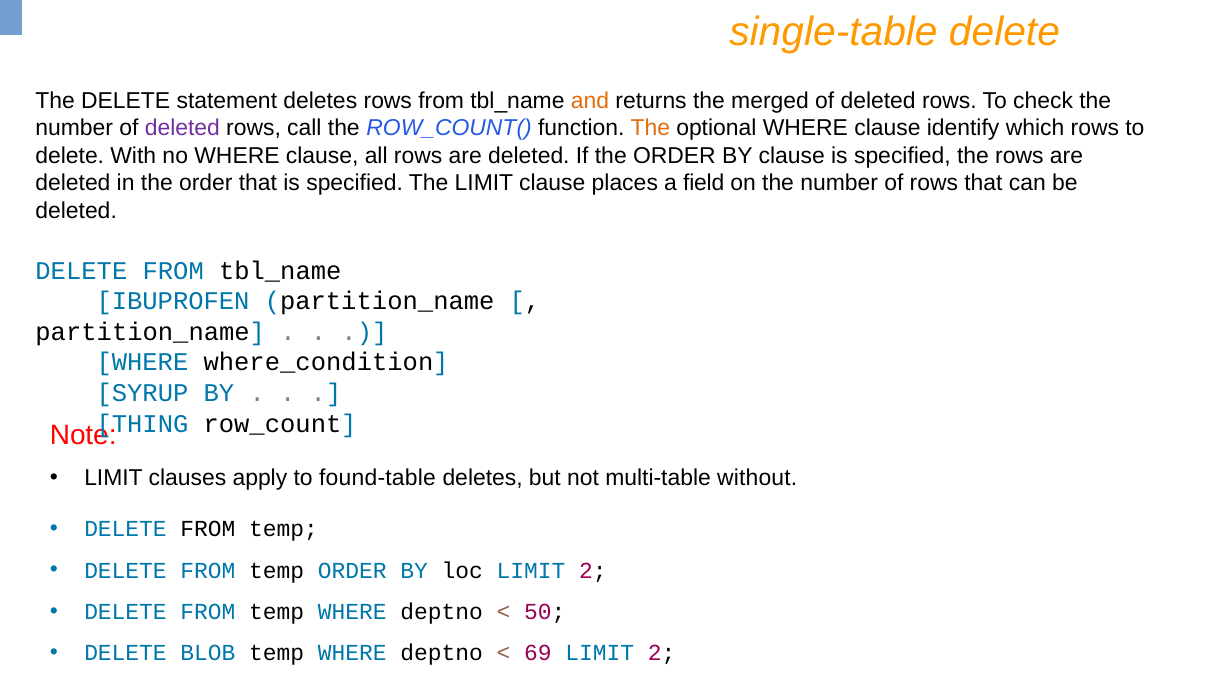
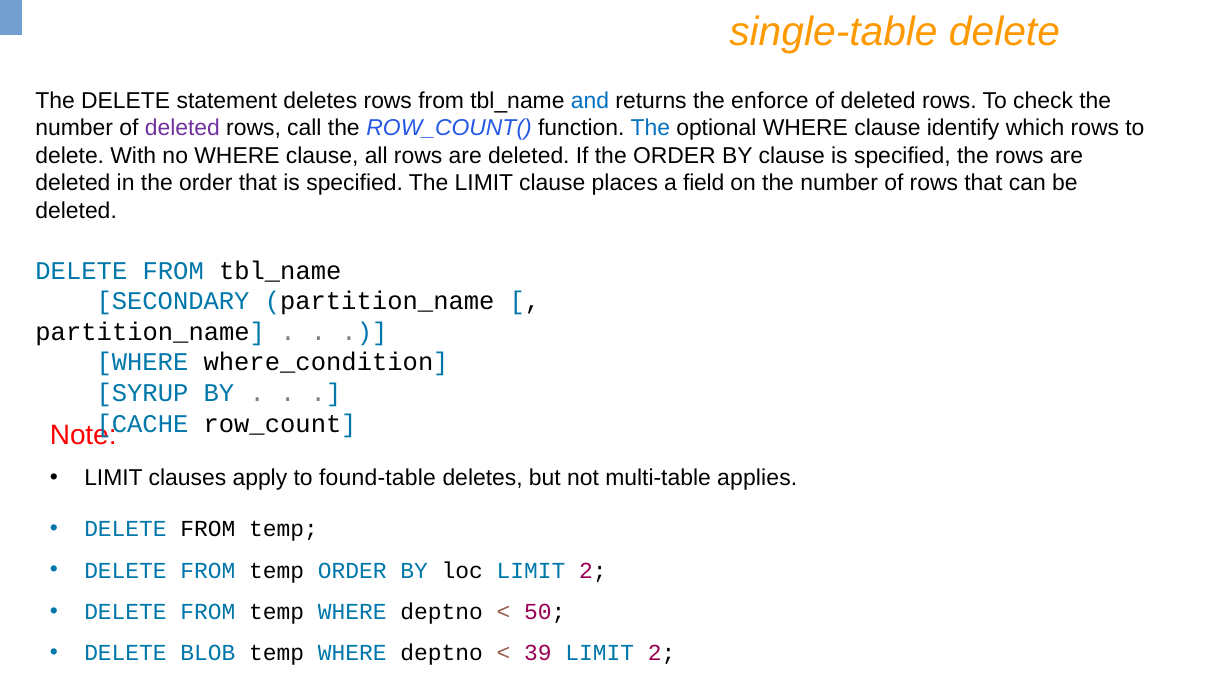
and colour: orange -> blue (590, 101)
merged: merged -> enforce (770, 101)
The colour: orange -> blue (650, 128)
IBUPROFEN: IBUPROFEN -> SECONDARY (173, 301)
THING: THING -> CACHE (142, 423)
without: without -> applies (757, 478)
69: 69 -> 39 (538, 653)
